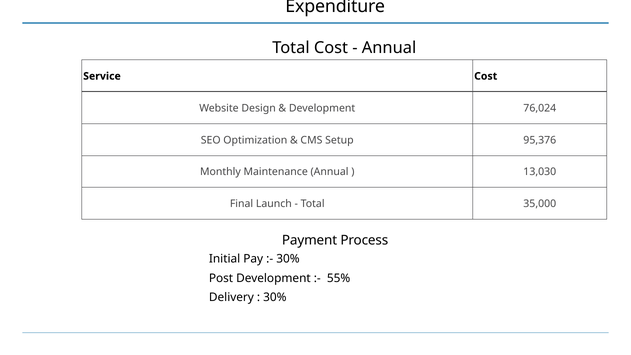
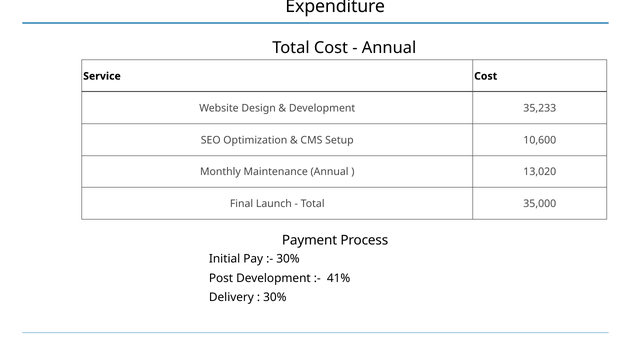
76,024: 76,024 -> 35,233 (540, 108)
95,376: 95,376 -> 10,600 (540, 140)
13,030: 13,030 -> 13,020 (540, 172)
55%: 55% -> 41% (339, 278)
